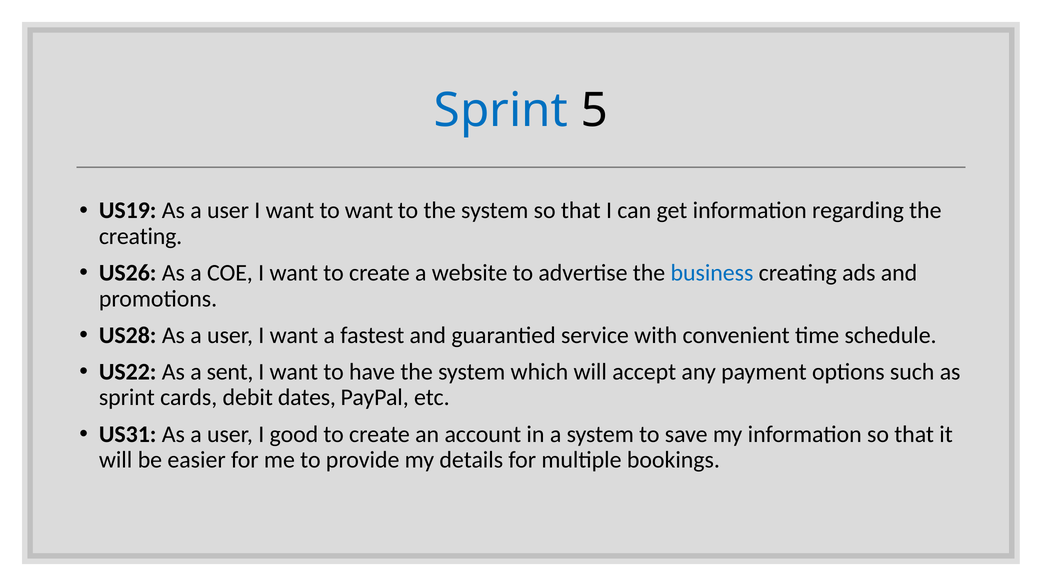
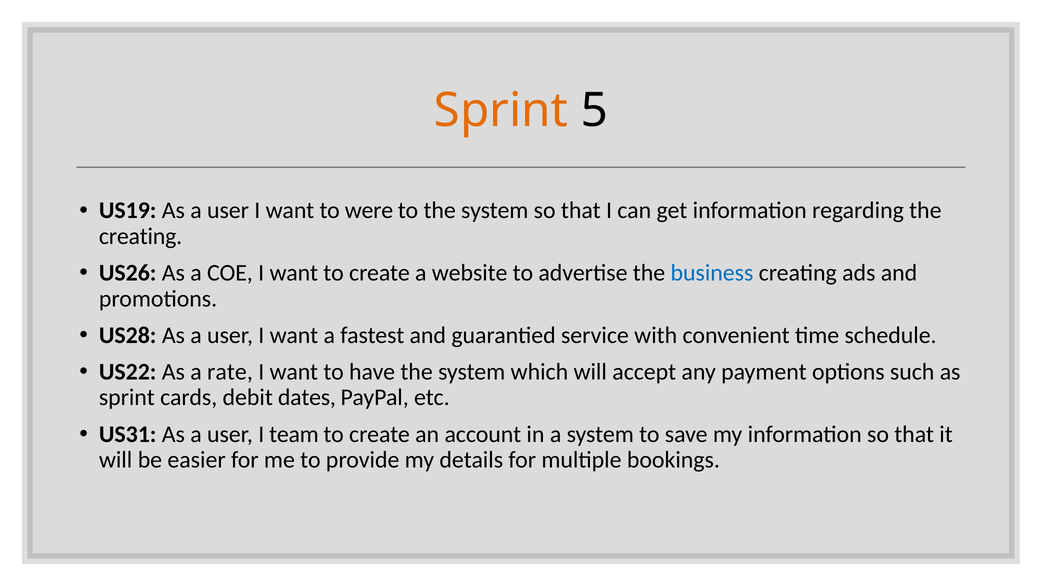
Sprint colour: blue -> orange (501, 110)
to want: want -> were (369, 211)
sent: sent -> rate (230, 372)
good: good -> team (294, 434)
